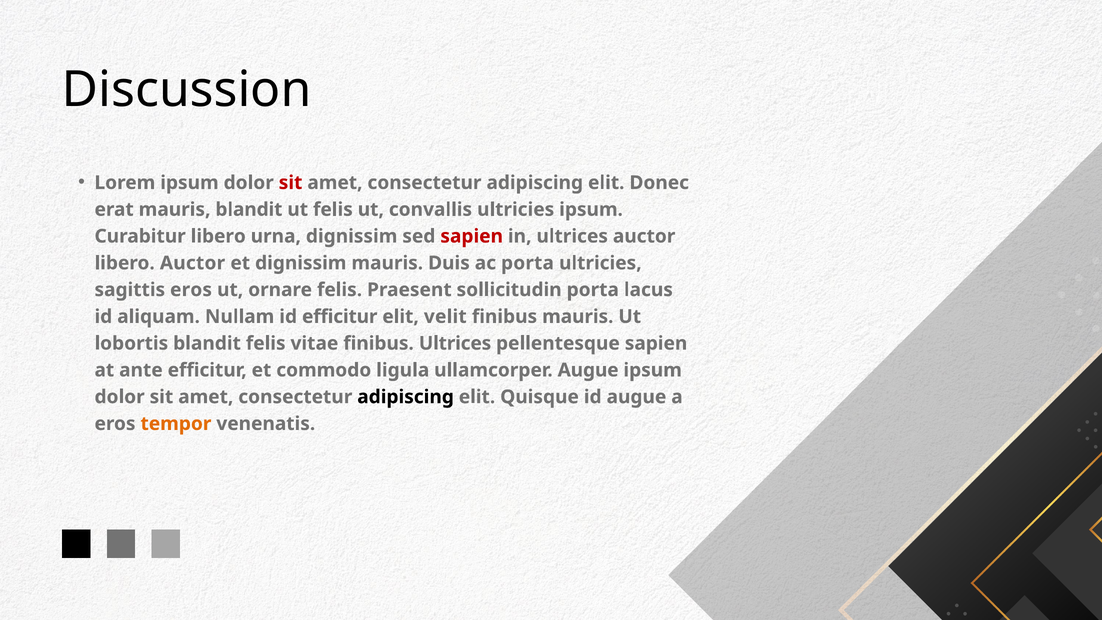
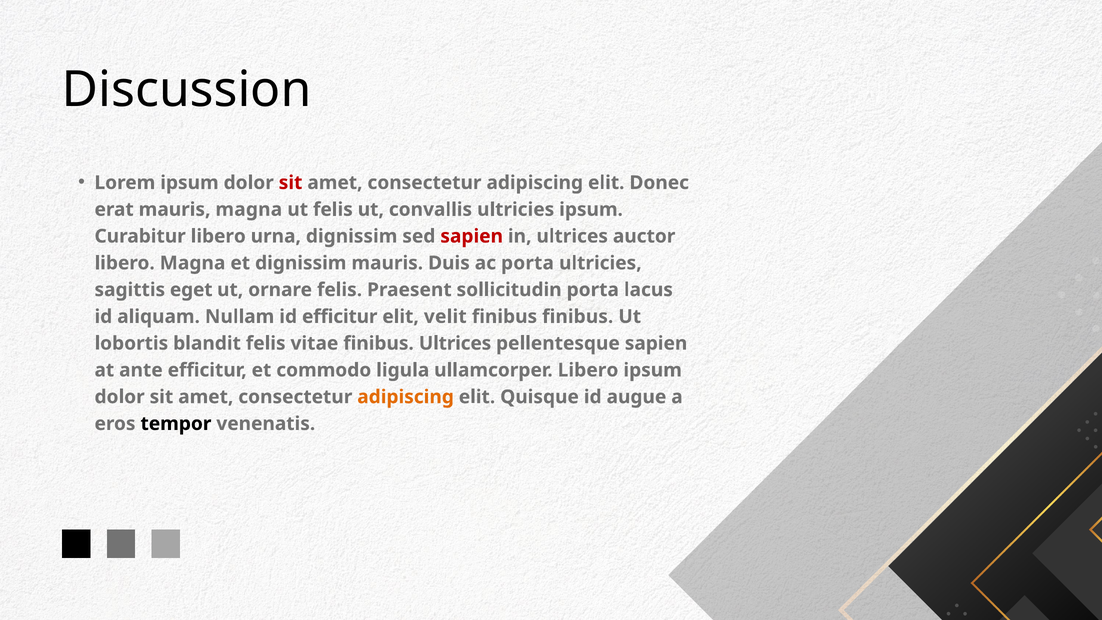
mauris blandit: blandit -> magna (249, 209)
libero Auctor: Auctor -> Magna (193, 263)
sagittis eros: eros -> eget (191, 290)
finibus mauris: mauris -> finibus (578, 317)
ullamcorper Augue: Augue -> Libero (588, 370)
adipiscing colour: black -> orange (406, 397)
tempor colour: orange -> black (176, 424)
